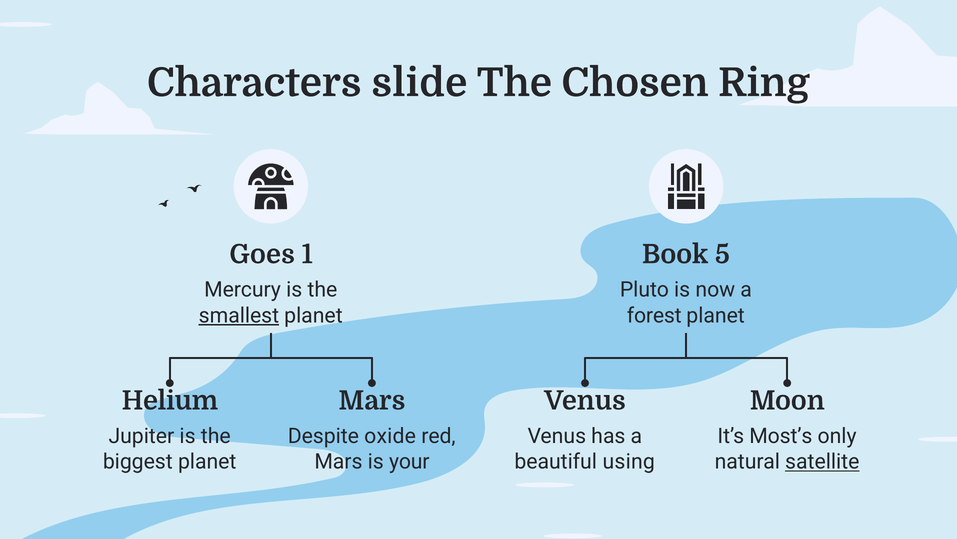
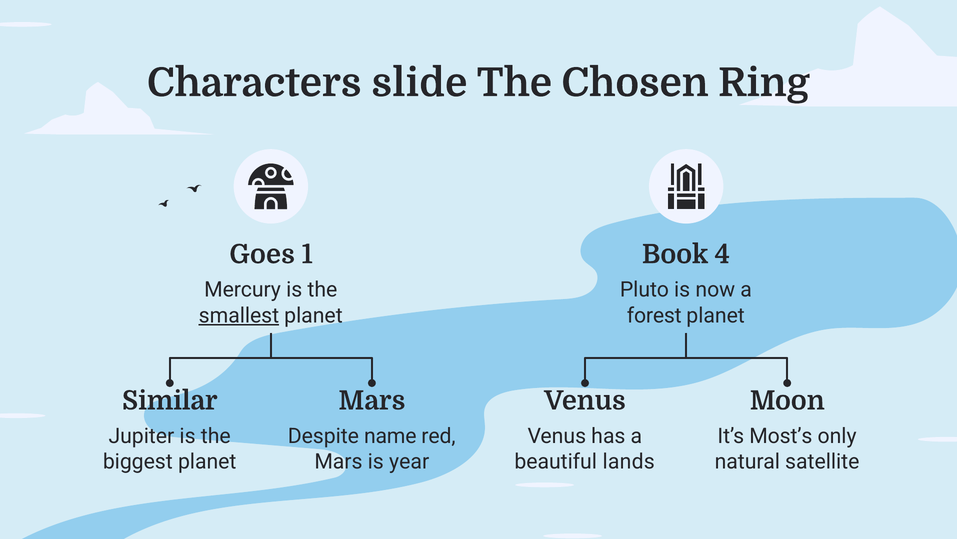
5: 5 -> 4 (722, 254)
Helium: Helium -> Similar (170, 400)
oxide: oxide -> name (390, 436)
your: your -> year (409, 461)
using: using -> lands (629, 461)
satellite underline: present -> none (822, 461)
